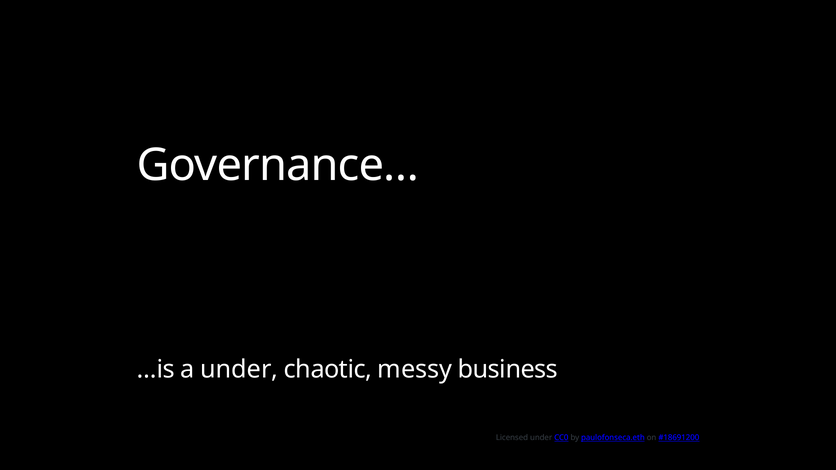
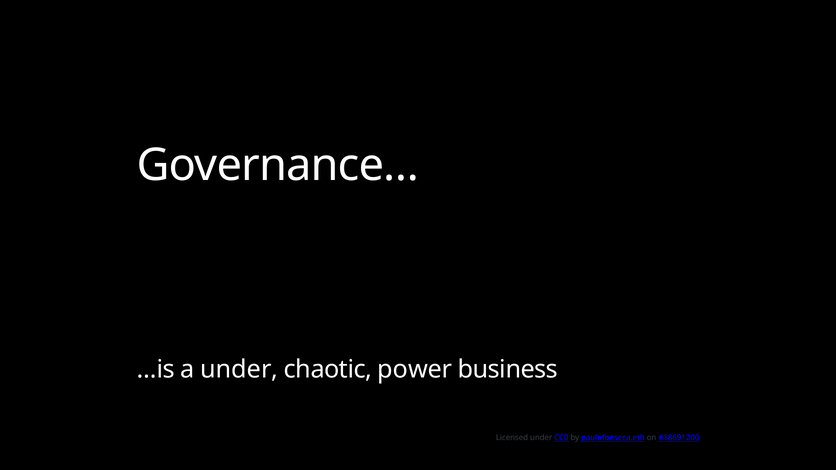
messy: messy -> power (415, 370)
